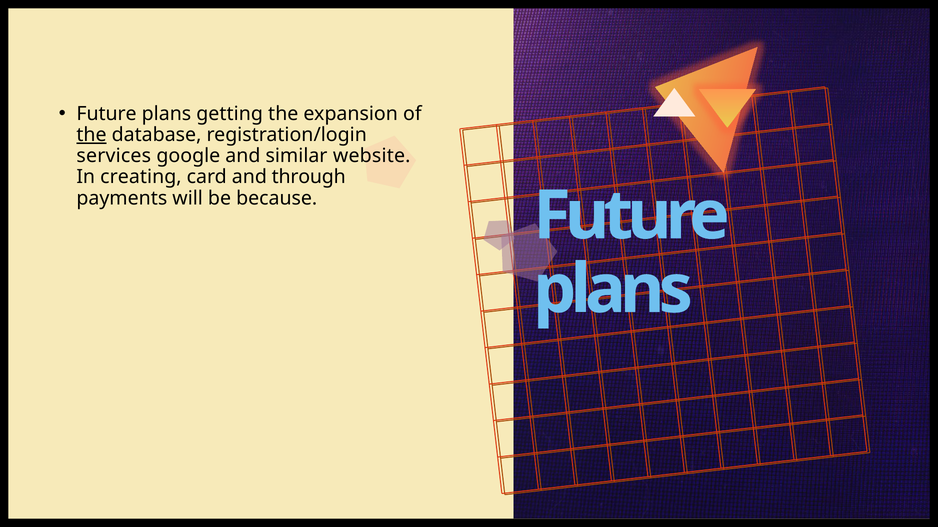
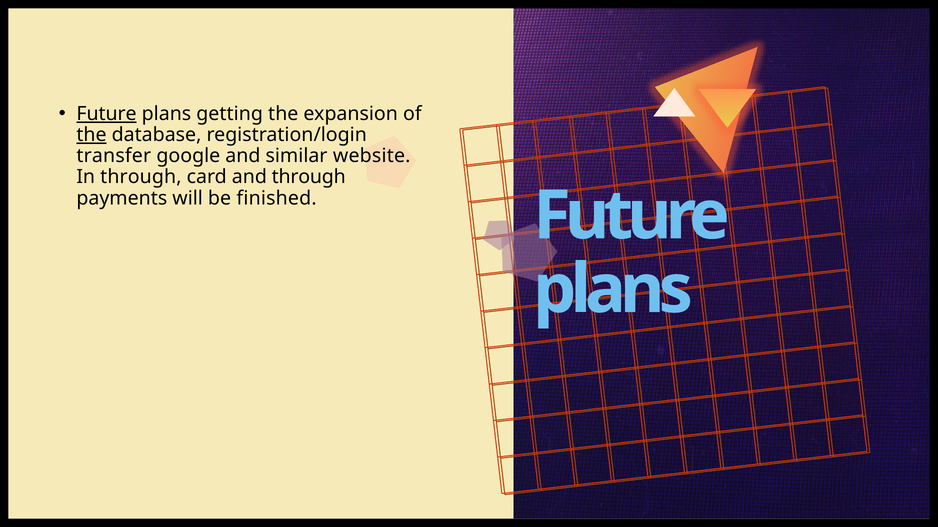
Future underline: none -> present (107, 114)
services: services -> transfer (114, 156)
In creating: creating -> through (141, 177)
because: because -> finished (277, 198)
